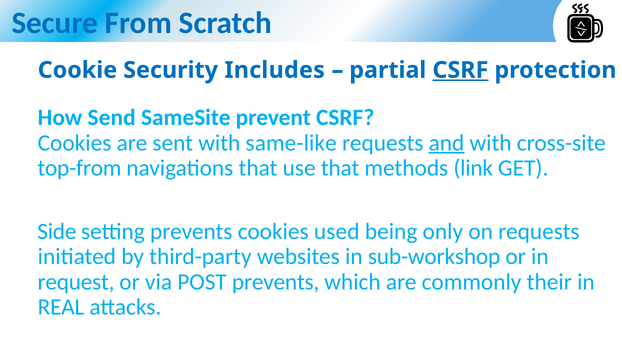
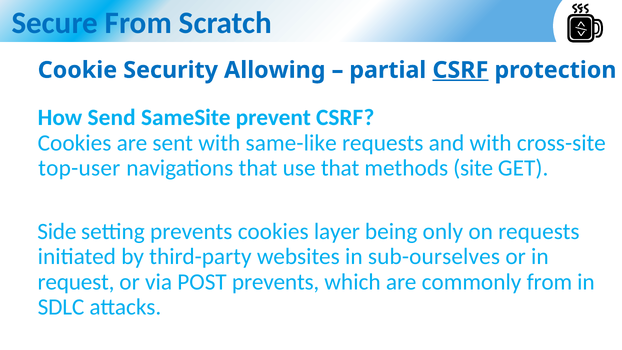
Includes: Includes -> Allowing (275, 70)
and underline: present -> none (446, 143)
top-from: top-from -> top-user (79, 168)
link: link -> site (473, 168)
used: used -> layer (337, 231)
sub-workshop: sub-workshop -> sub-ourselves (434, 257)
commonly their: their -> from (549, 282)
REAL: REAL -> SDLC (61, 307)
